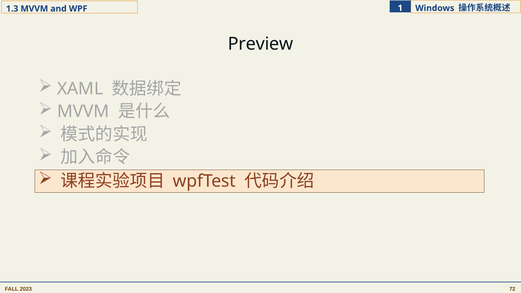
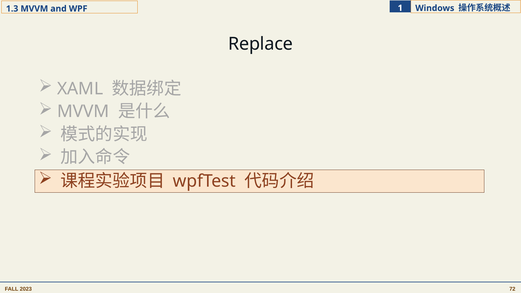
Preview: Preview -> Replace (261, 44)
